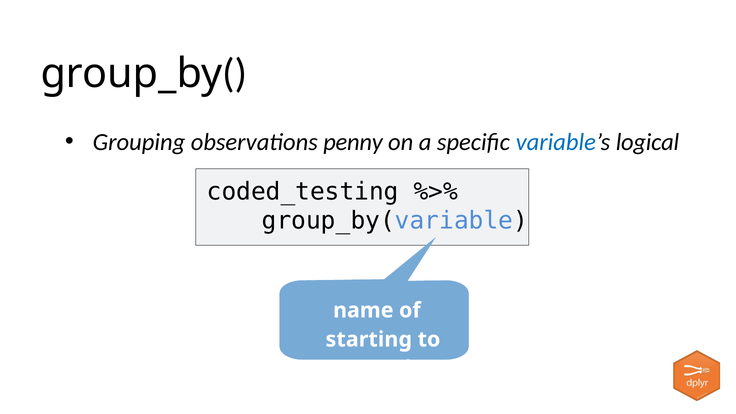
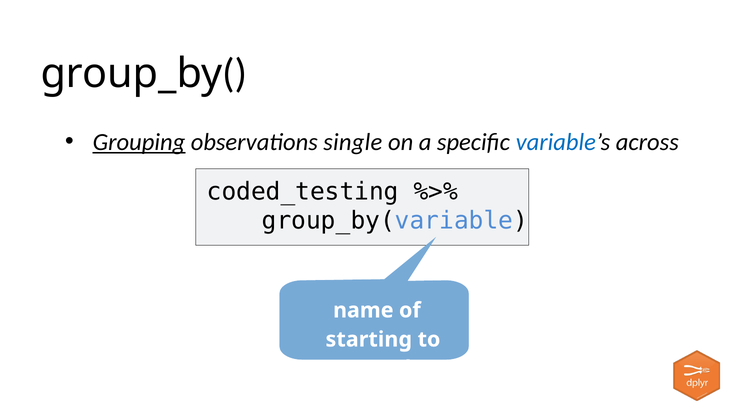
Grouping underline: none -> present (139, 142)
penny: penny -> single (353, 142)
logical: logical -> across (647, 142)
